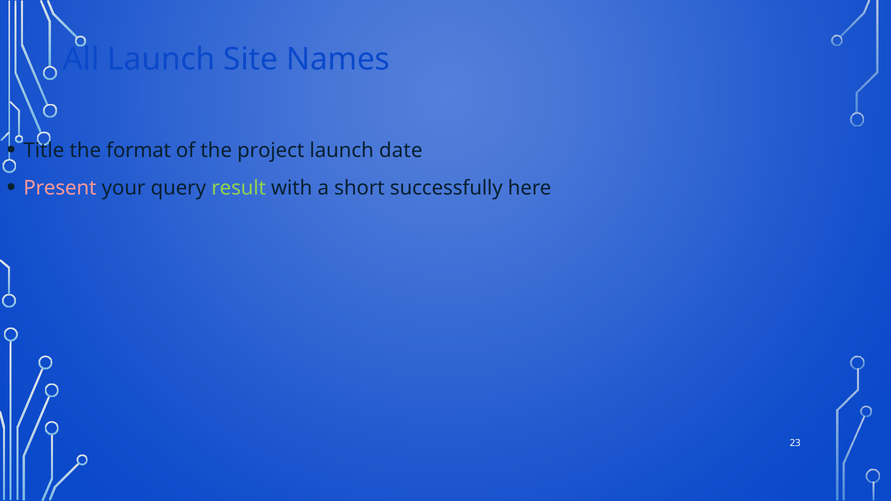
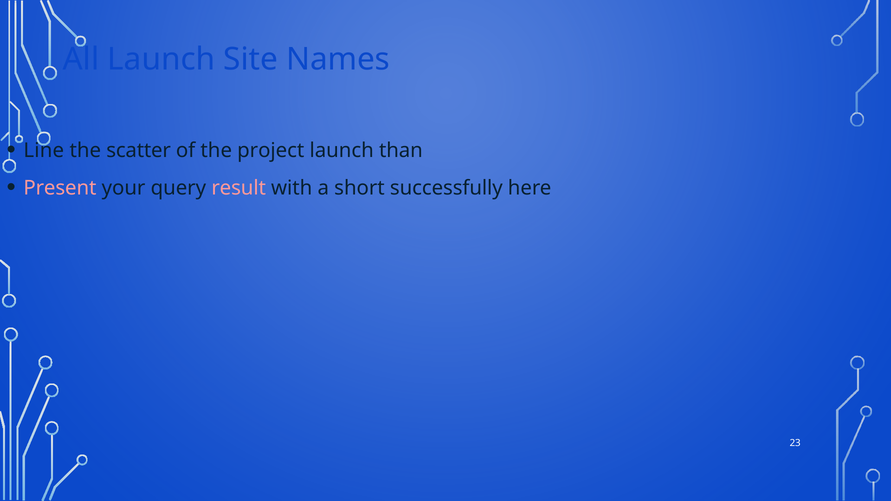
Title: Title -> Line (44, 150)
format: format -> scatter (139, 150)
date: date -> than (401, 150)
result colour: light green -> pink (239, 188)
